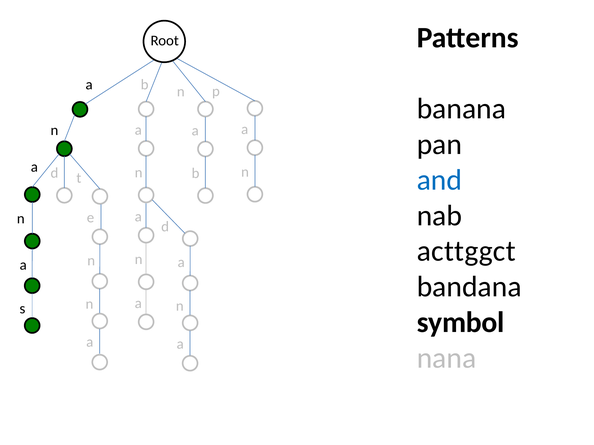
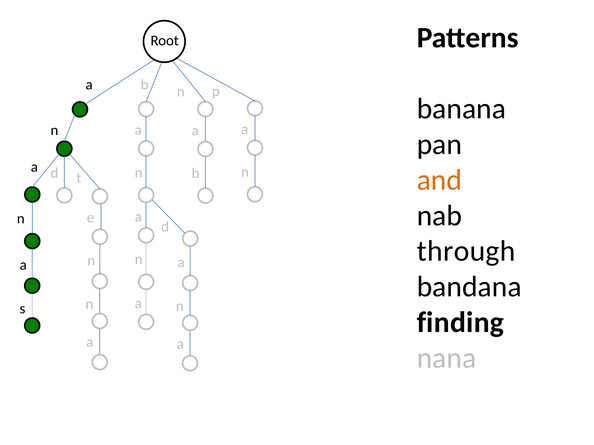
and colour: blue -> orange (439, 180)
acttggct: acttggct -> through (466, 251)
symbol: symbol -> finding (460, 323)
